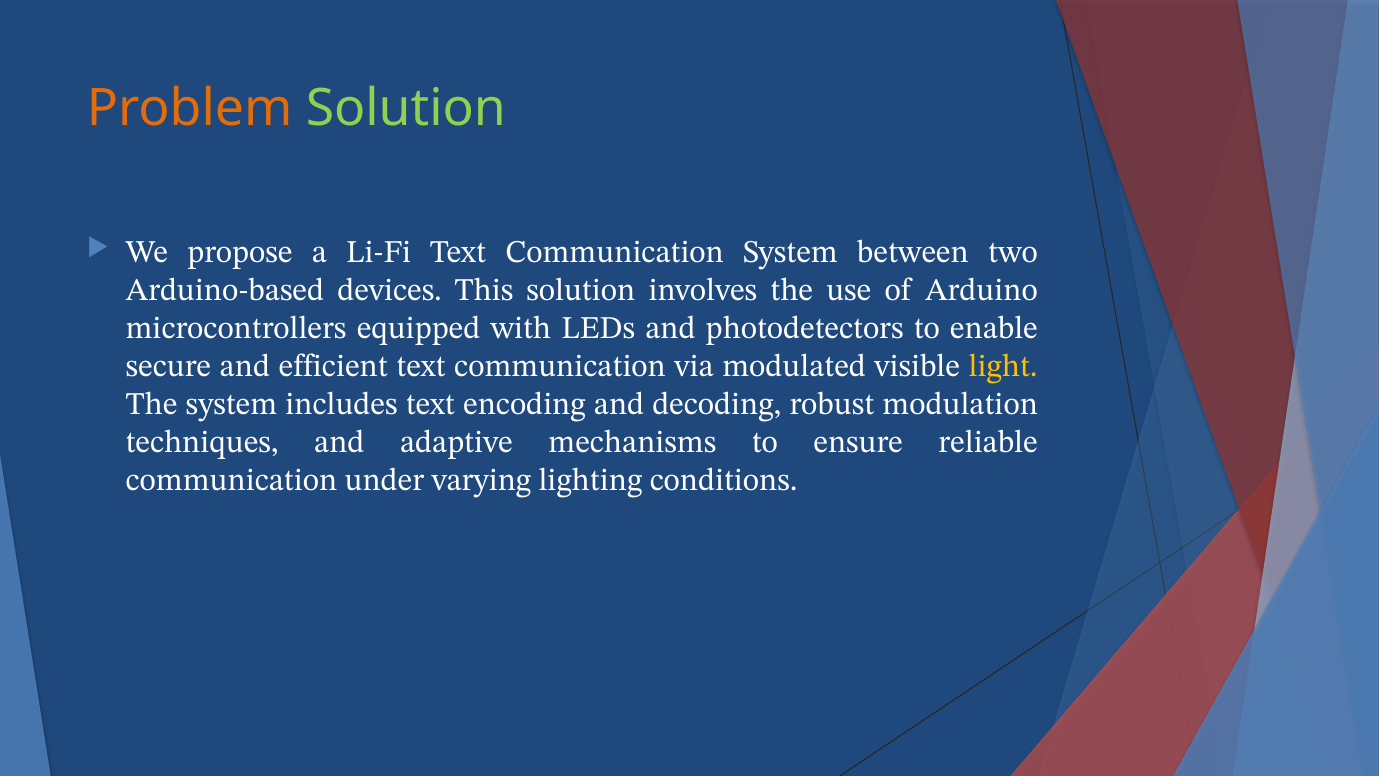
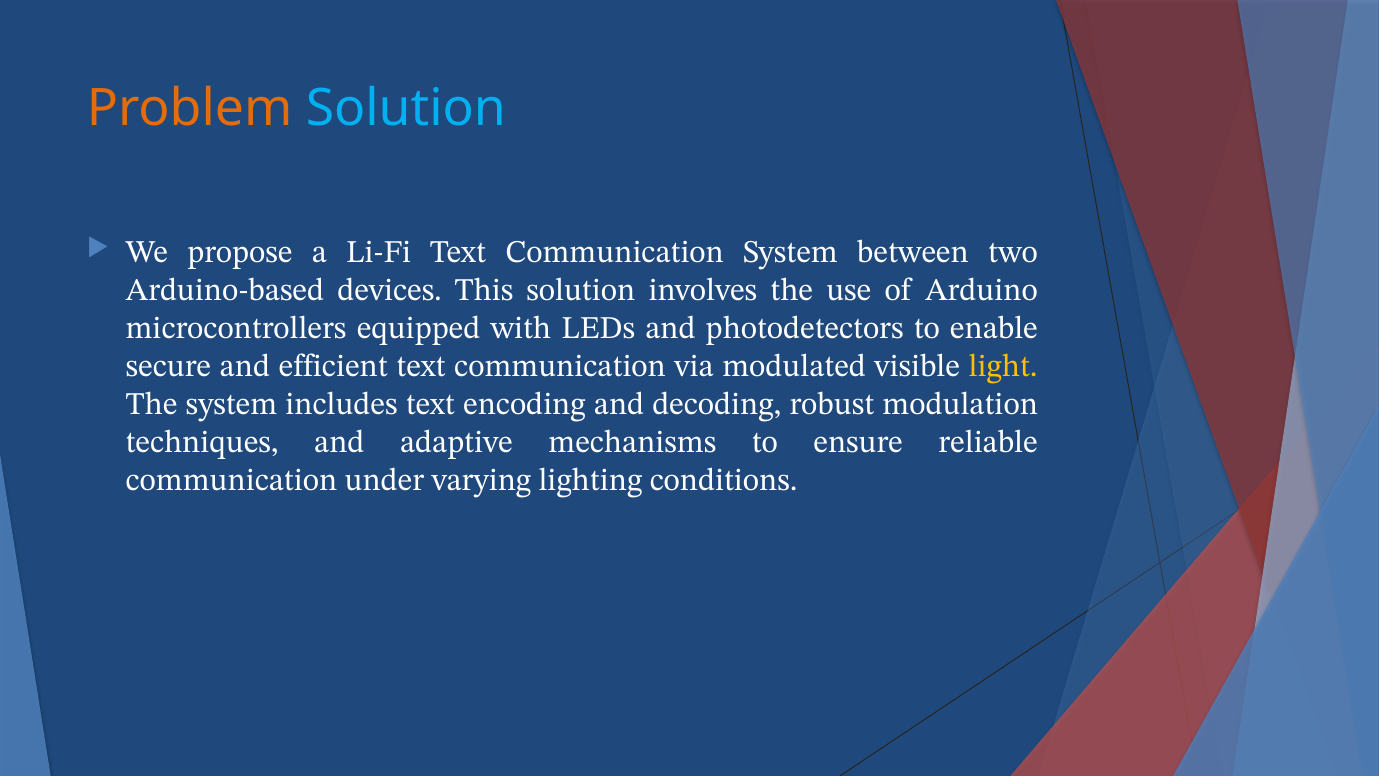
Solution colour: light green -> light blue (406, 109)
